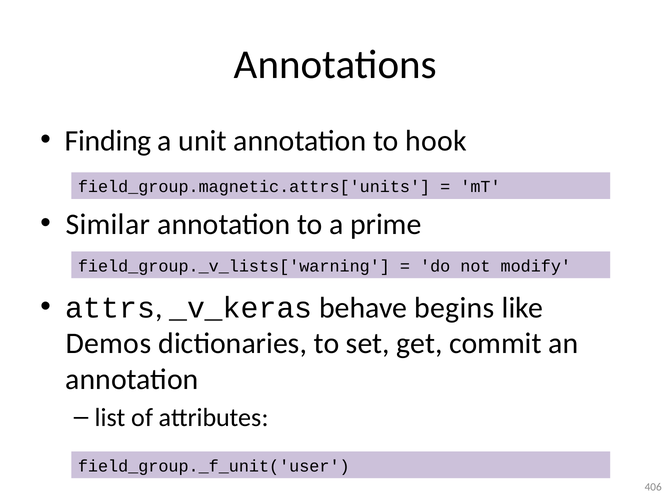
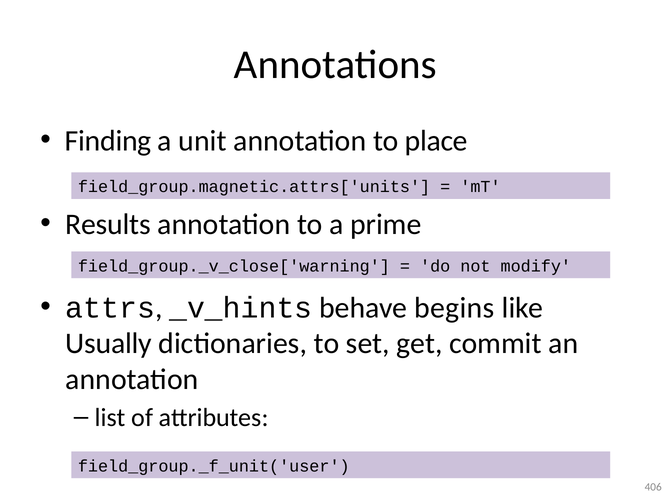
hook: hook -> place (436, 141)
Similar: Similar -> Results (108, 224)
field_group._v_lists['warning: field_group._v_lists['warning -> field_group._v_close['warning (234, 266)
_v_keras: _v_keras -> _v_hints (241, 308)
Demos: Demos -> Usually (109, 344)
